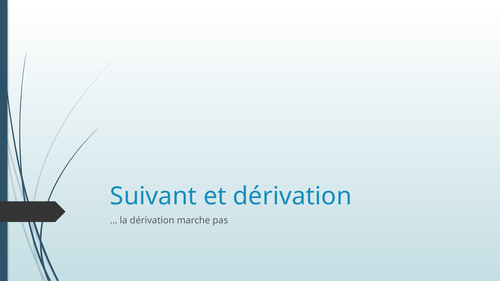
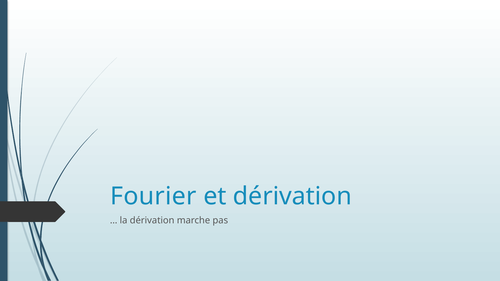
Suivant: Suivant -> Fourier (153, 197)
